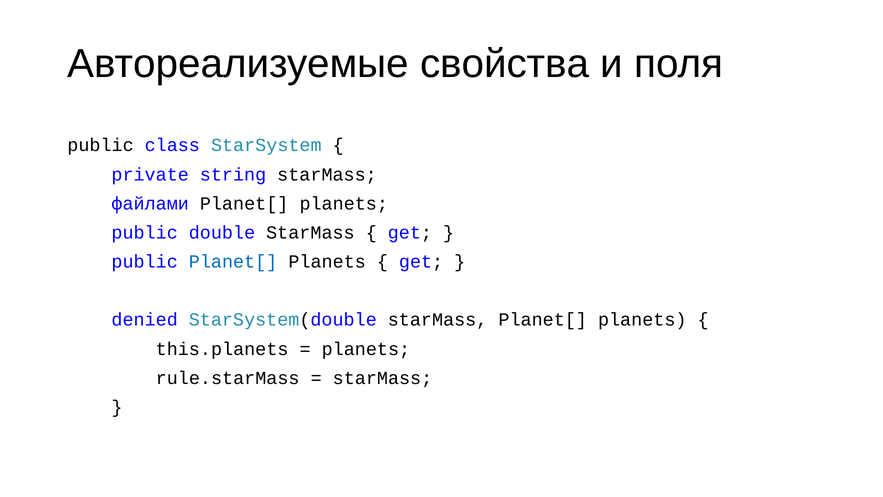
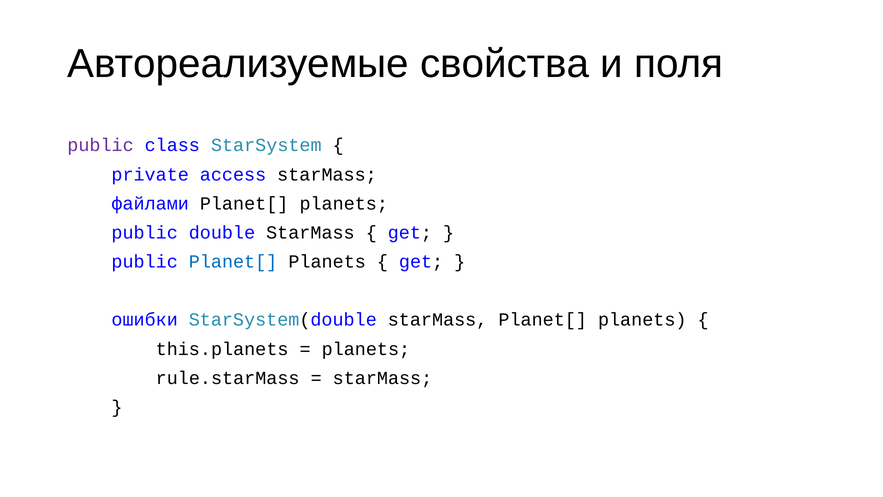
public colour: black -> purple (100, 145)
string: string -> access (233, 174)
denied: denied -> ошибки (145, 320)
